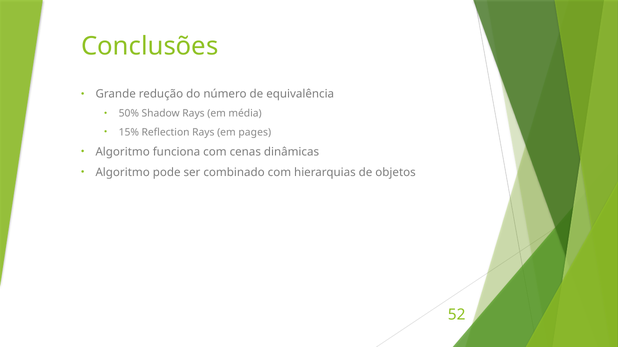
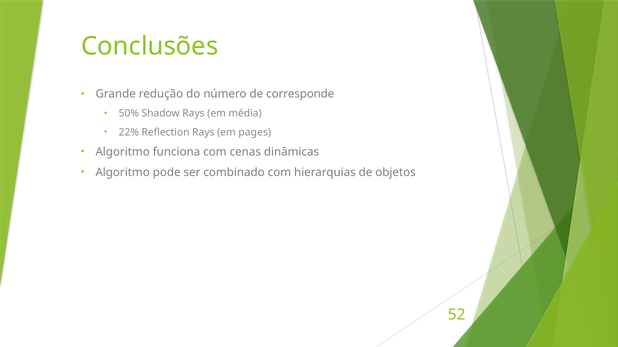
equivalência: equivalência -> corresponde (300, 94)
15%: 15% -> 22% (129, 133)
